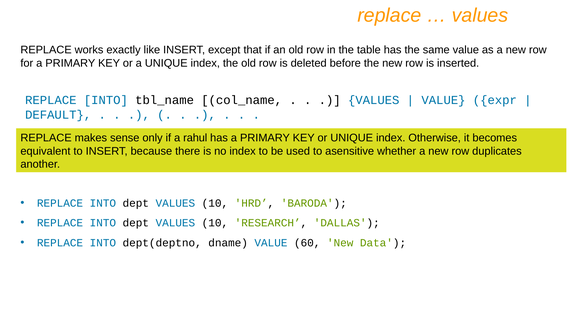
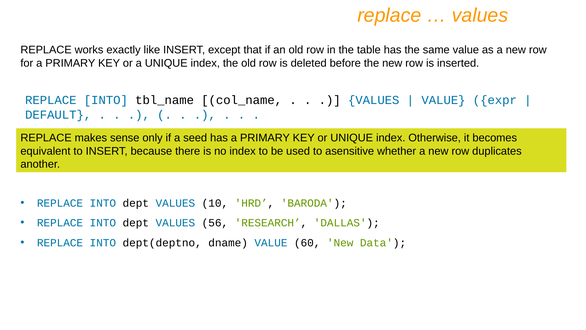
rahul: rahul -> seed (195, 138)
10: 10 -> 56 (215, 223)
